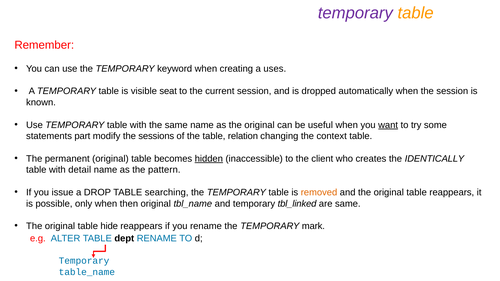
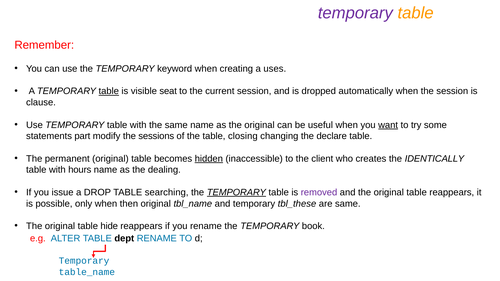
table underline: none -> present (109, 91)
known: known -> clause (41, 103)
relation: relation -> closing (243, 136)
context: context -> declare (332, 136)
detail: detail -> hours (80, 170)
pattern: pattern -> dealing (164, 170)
TEMPORARY underline: none -> present (236, 193)
removed colour: orange -> purple (319, 193)
tbl_linked: tbl_linked -> tbl_these (297, 204)
mark: mark -> book (313, 226)
